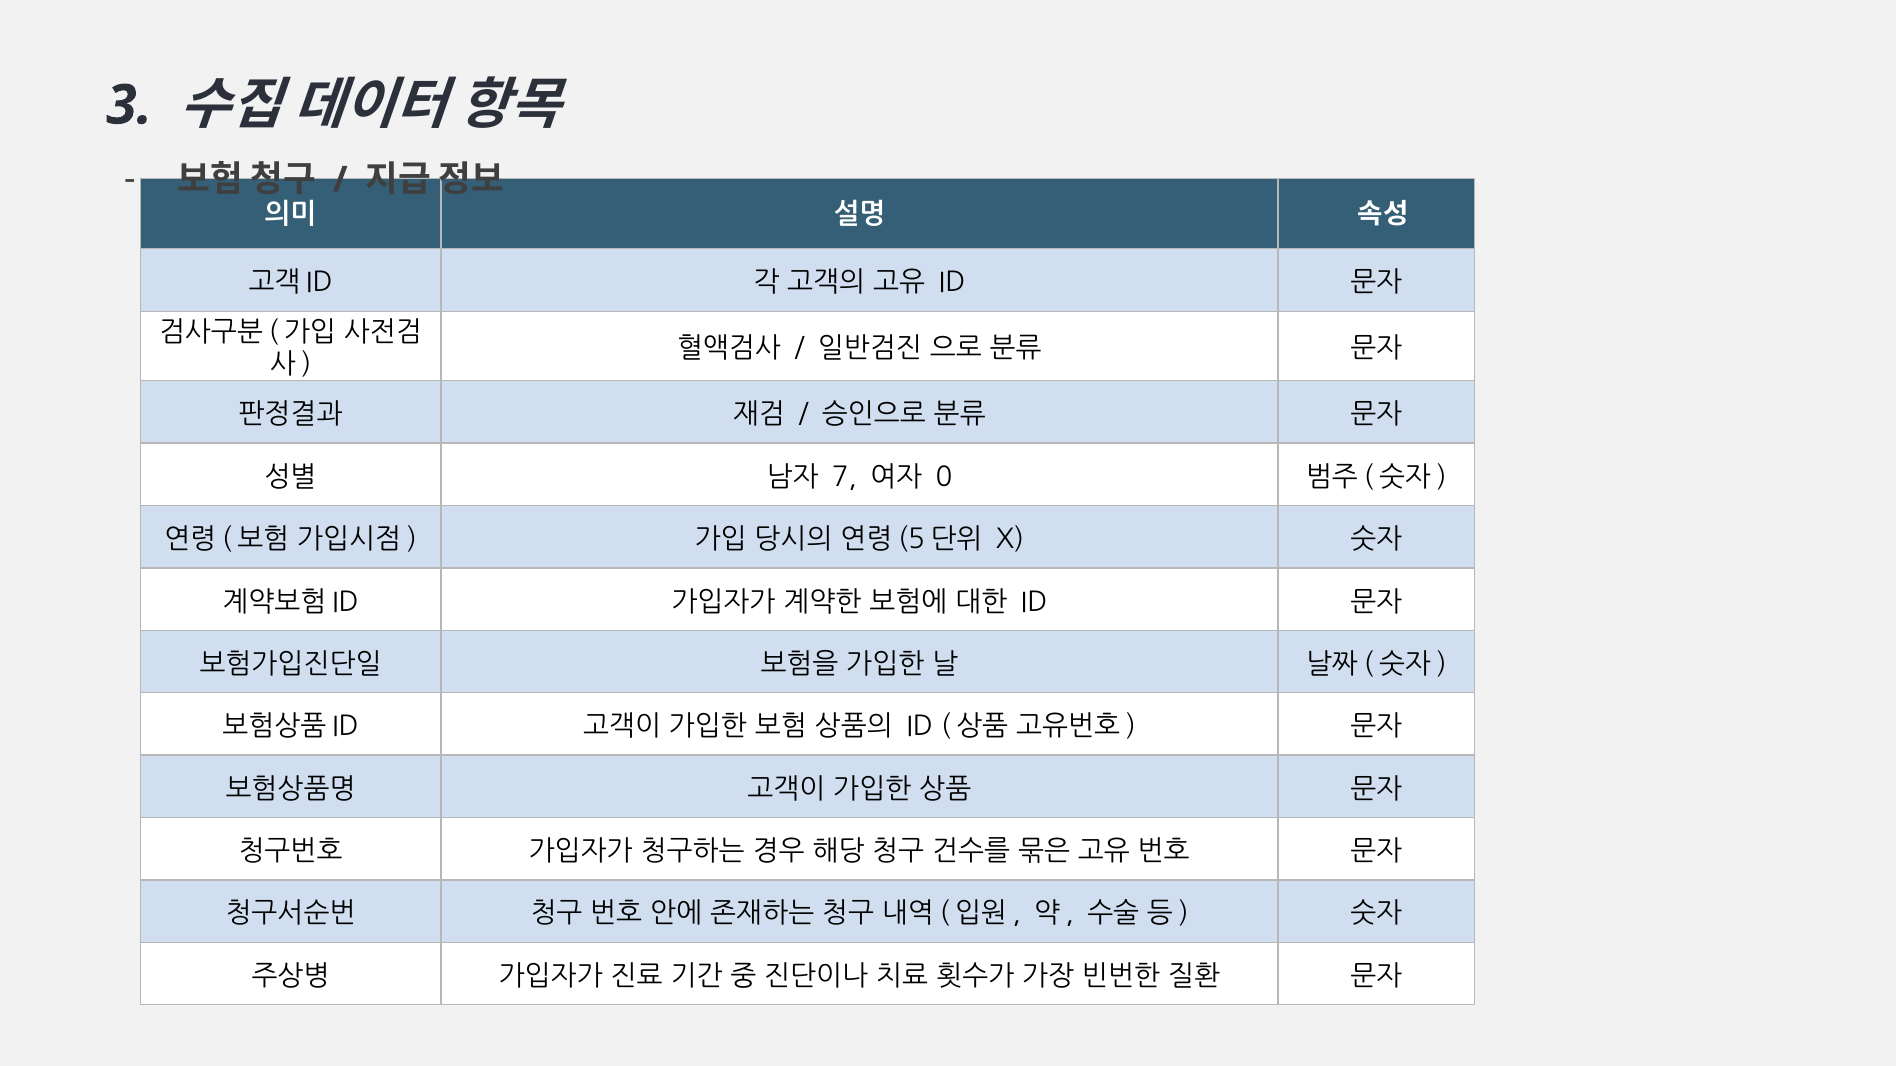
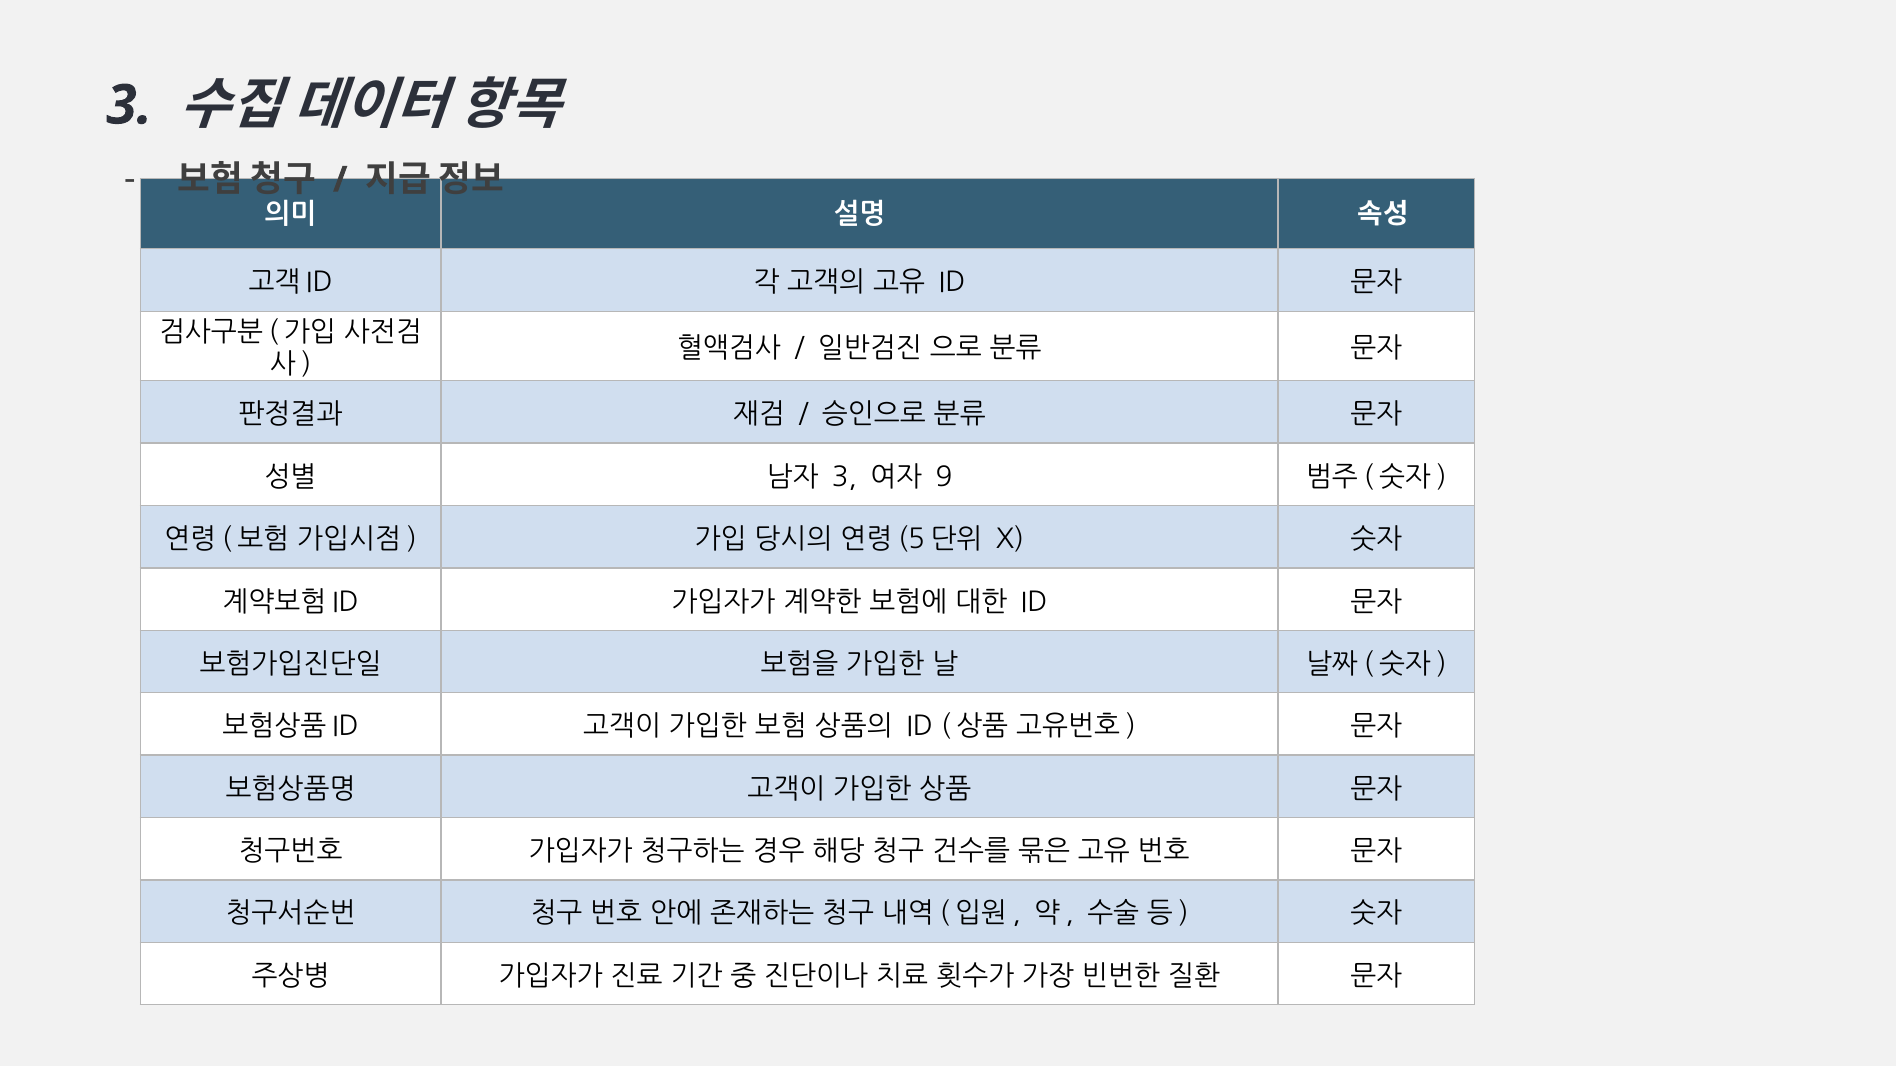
7: 7 -> 3 (844, 477)
0: 0 -> 9 (944, 477)
